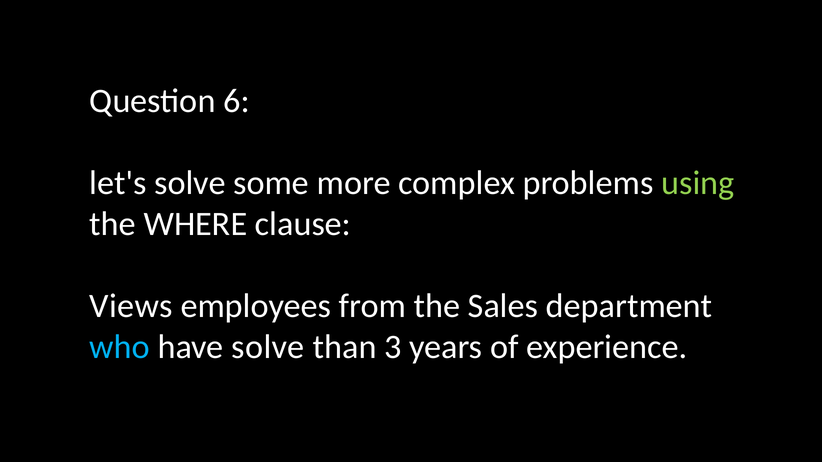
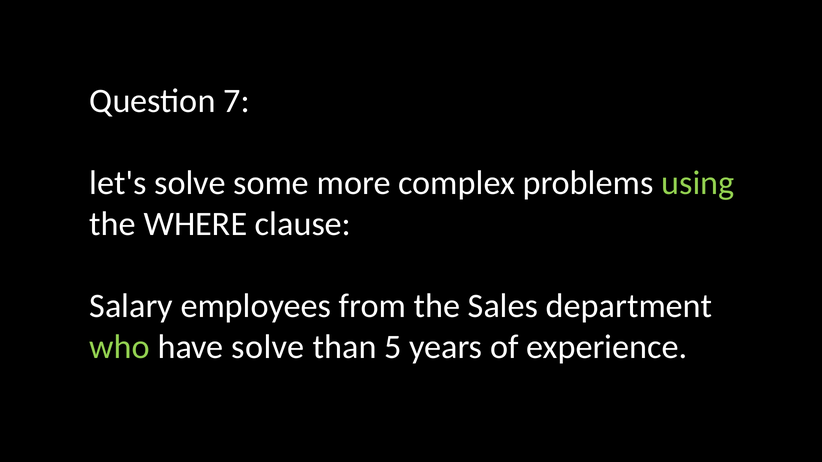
6: 6 -> 7 (236, 101)
Views: Views -> Salary (131, 306)
who colour: light blue -> light green (120, 347)
3: 3 -> 5 (393, 347)
